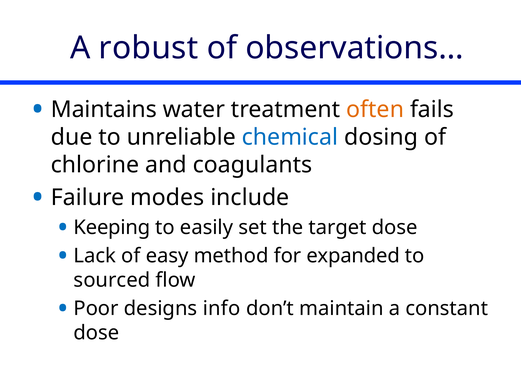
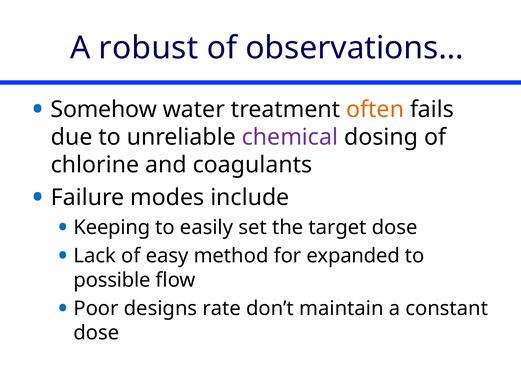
Maintains: Maintains -> Somehow (104, 109)
chemical colour: blue -> purple (290, 137)
sourced: sourced -> possible (112, 280)
info: info -> rate (222, 308)
